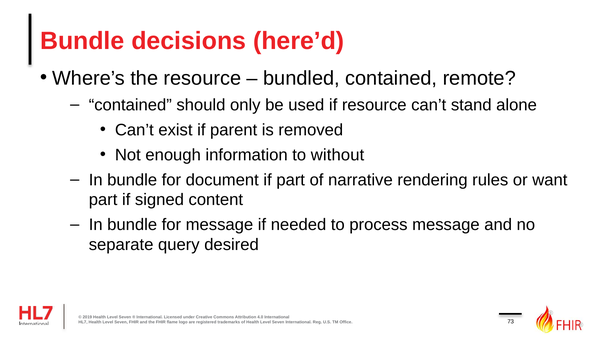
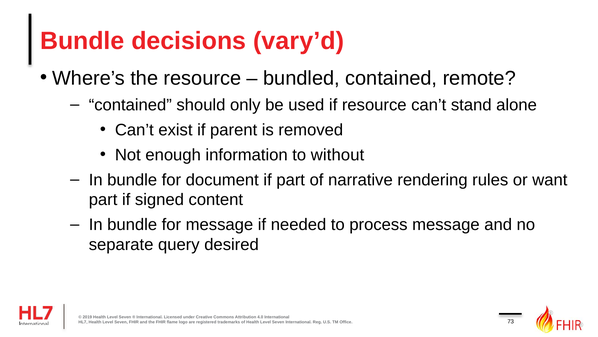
here’d: here’d -> vary’d (299, 41)
